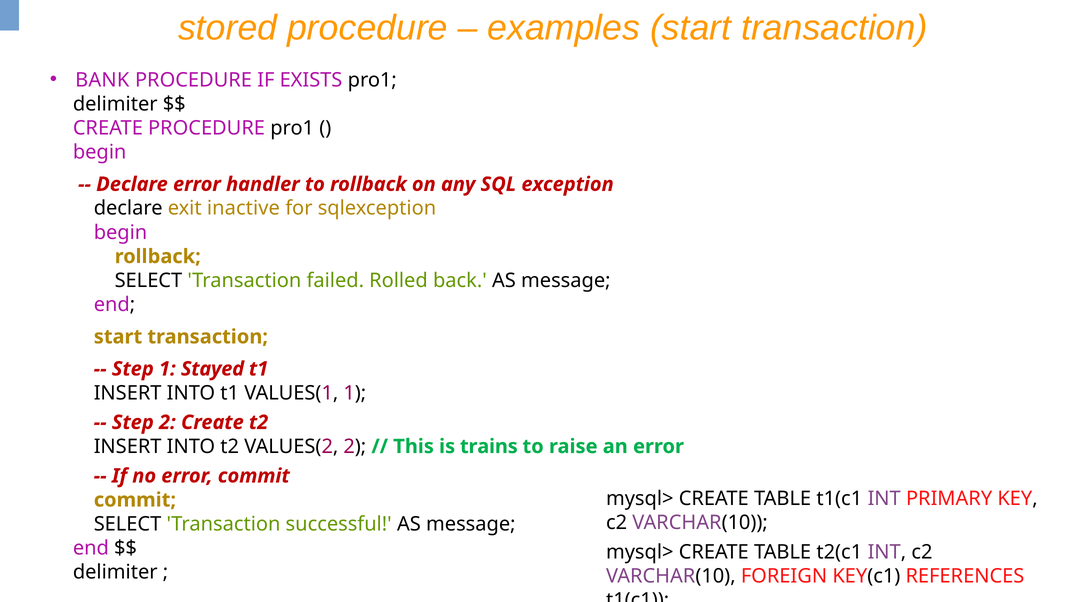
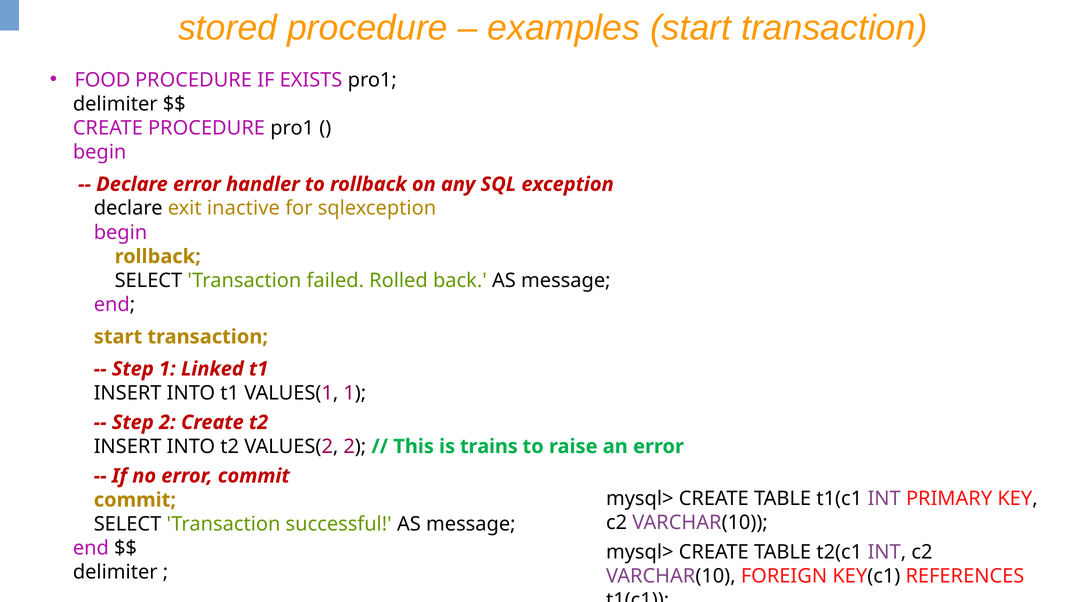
BANK: BANK -> FOOD (102, 80)
Stayed: Stayed -> Linked (212, 369)
